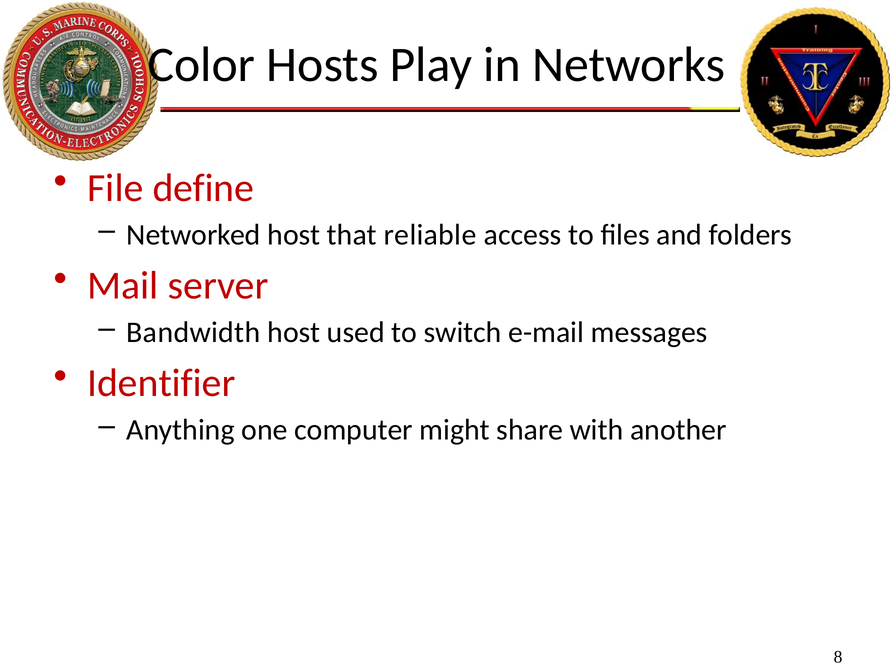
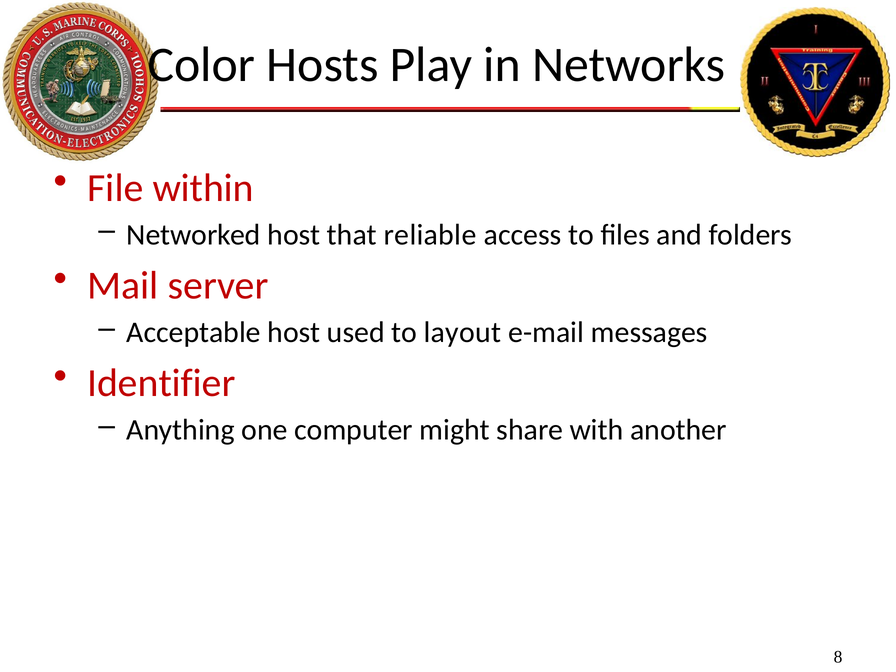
define: define -> within (203, 188)
Bandwidth: Bandwidth -> Acceptable (194, 333)
switch: switch -> layout (462, 333)
